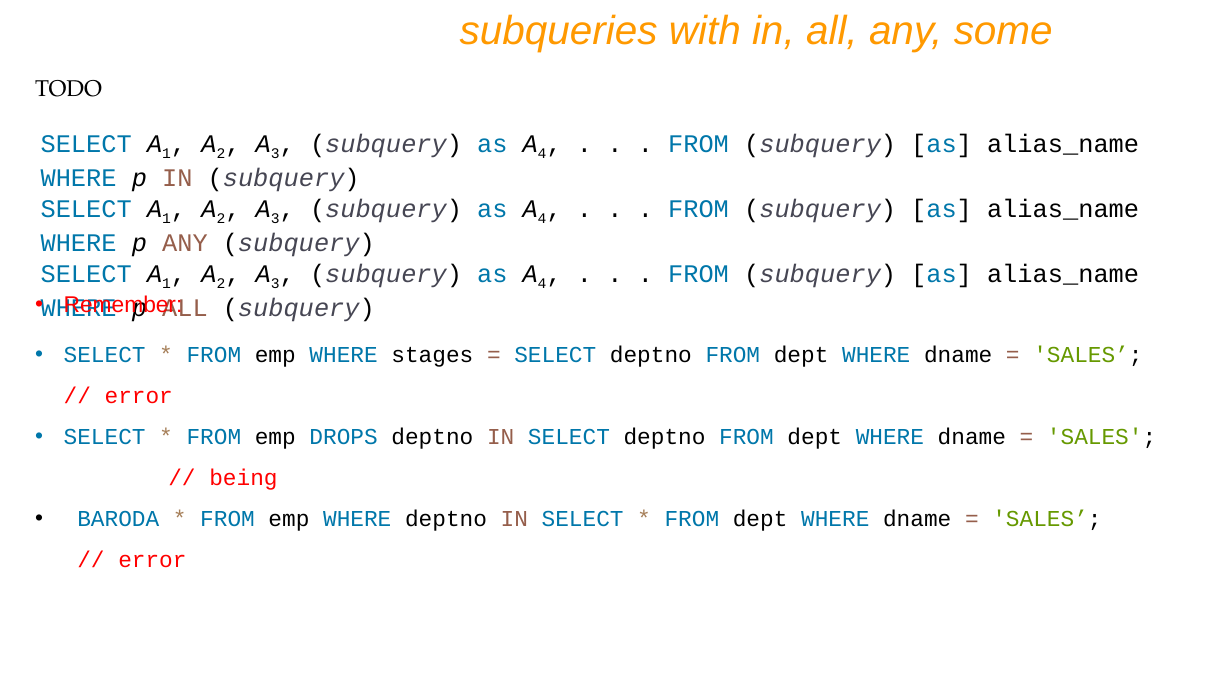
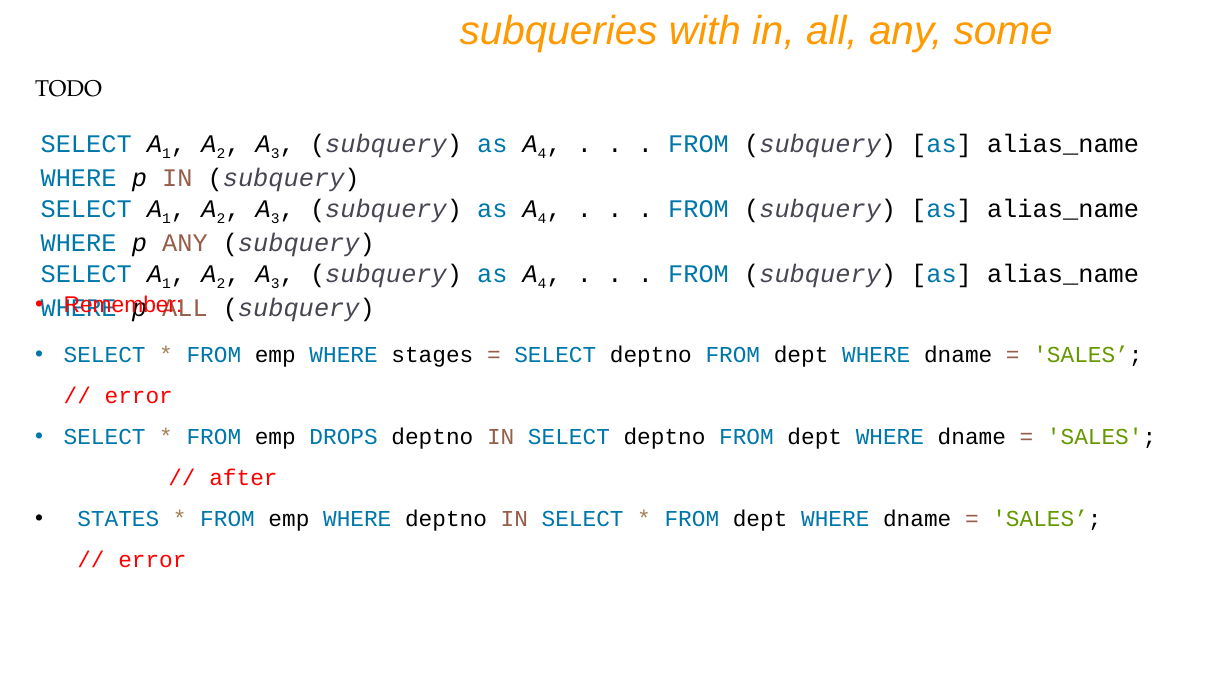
being: being -> after (243, 478)
BARODA: BARODA -> STATES (118, 519)
